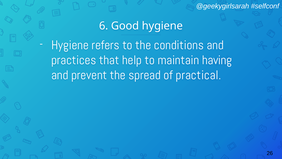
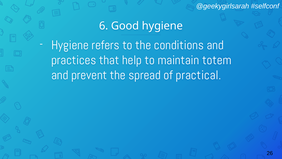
having: having -> totem (217, 60)
